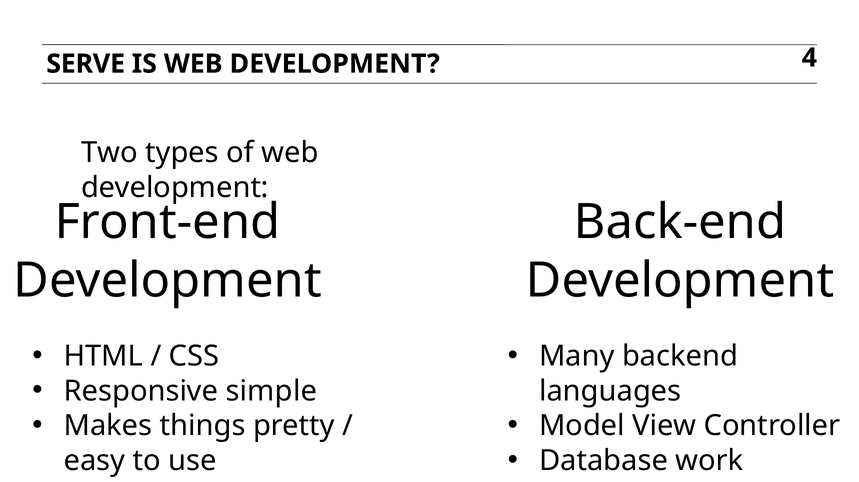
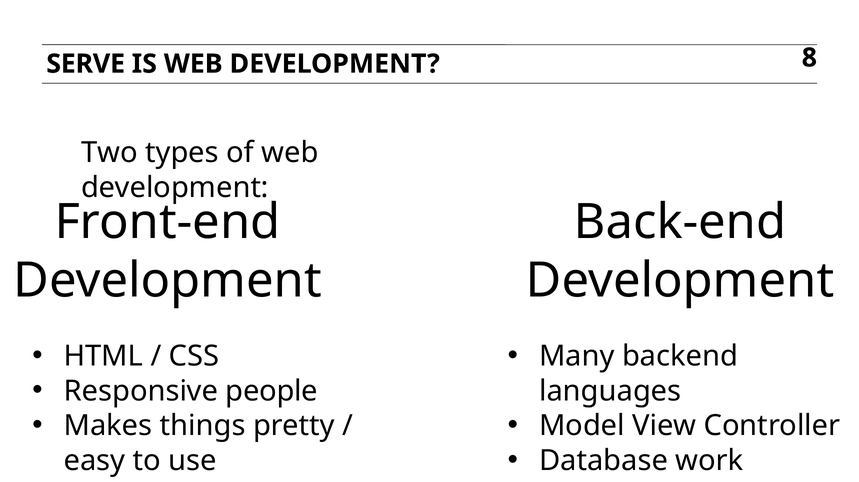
4: 4 -> 8 (809, 58)
simple: simple -> people (272, 391)
